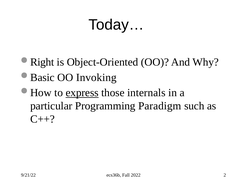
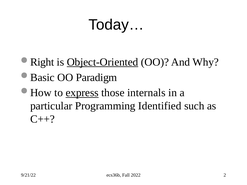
Object-Oriented underline: none -> present (103, 62)
Invoking: Invoking -> Paradigm (96, 77)
Paradigm: Paradigm -> Identified (160, 106)
